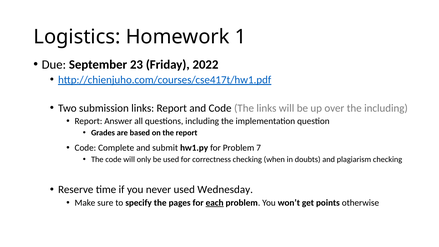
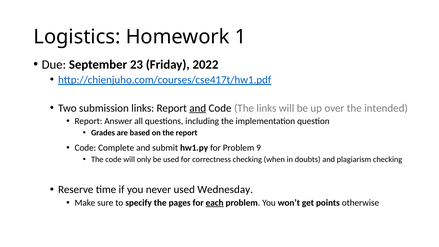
and underline: none -> present (198, 108)
the including: including -> intended (386, 108)
7: 7 -> 9 (259, 148)
